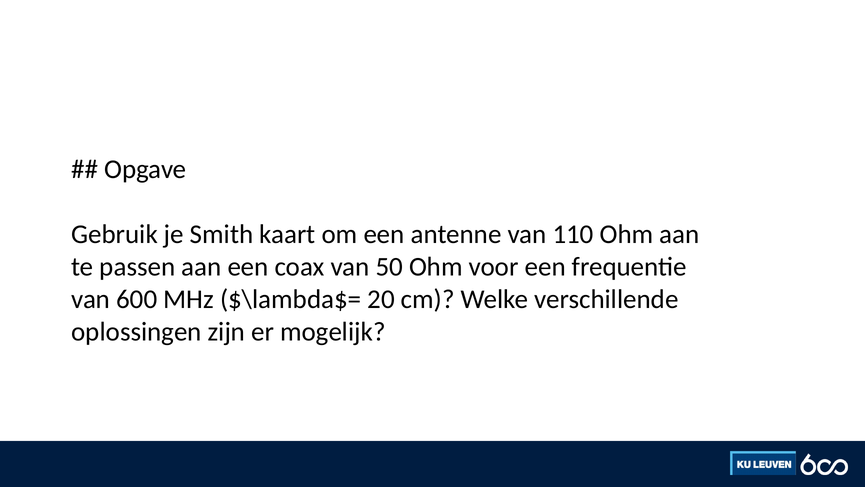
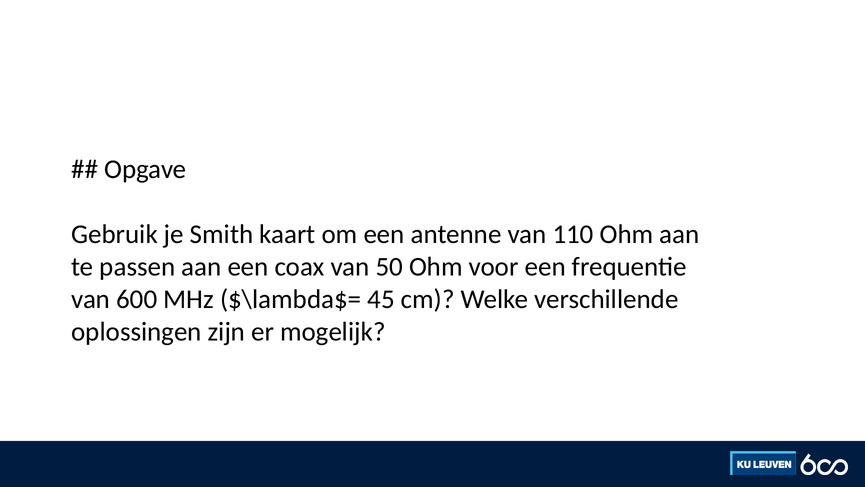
20: 20 -> 45 (381, 299)
